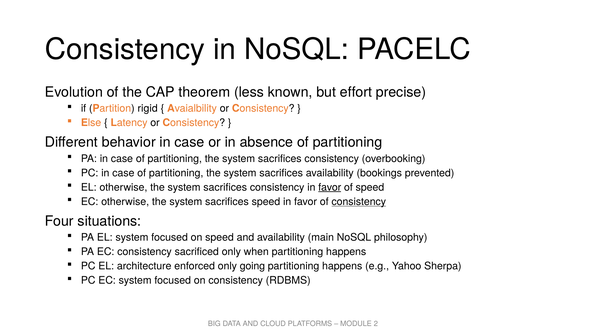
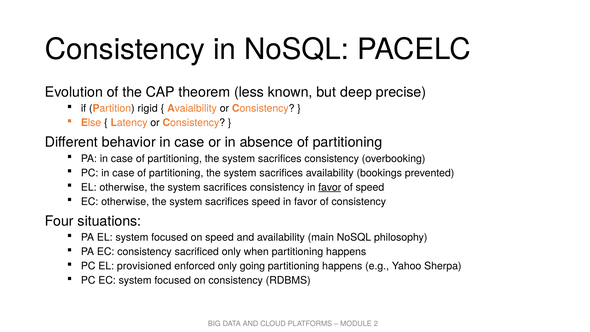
effort: effort -> deep (356, 92)
consistency underline: present -> none (359, 202)
architecture: architecture -> provisioned (144, 266)
